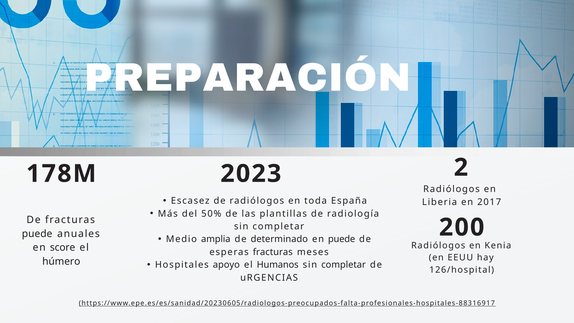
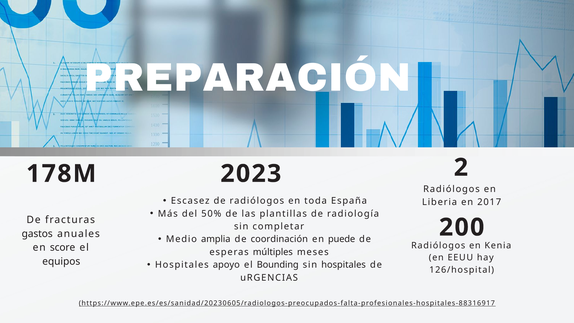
puede: puede -> gastos (37, 234)
determinado: determinado -> coordinación (279, 239)
esperas fracturas: fracturas -> múltiples (273, 252)
húmero: húmero -> equipos (61, 261)
Humanos: Humanos -> Bounding (278, 265)
completar: completar -> hospitales (344, 265)
